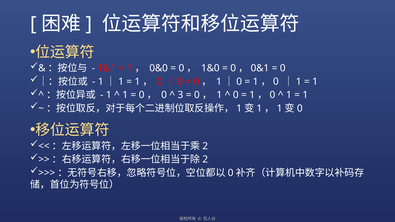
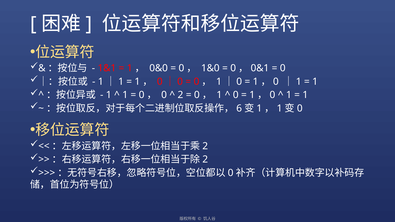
3: 3 -> 2 (180, 95)
1: 1 -> 6 (239, 108)
